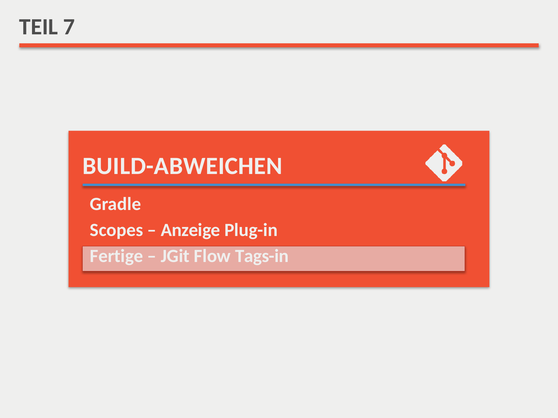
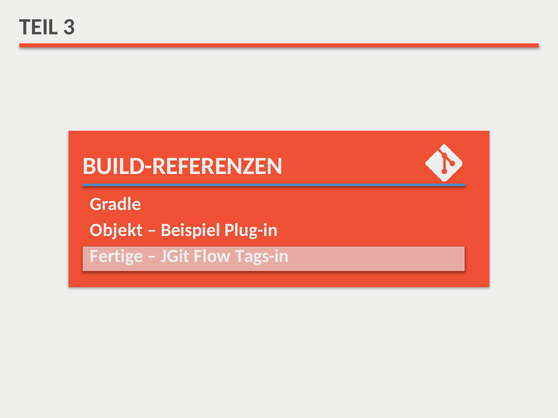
7: 7 -> 3 (69, 27)
BUILD-ABWEICHEN: BUILD-ABWEICHEN -> BUILD-REFERENZEN (183, 166)
Scopes: Scopes -> Objekt (116, 230)
Anzeige: Anzeige -> Beispiel (191, 230)
